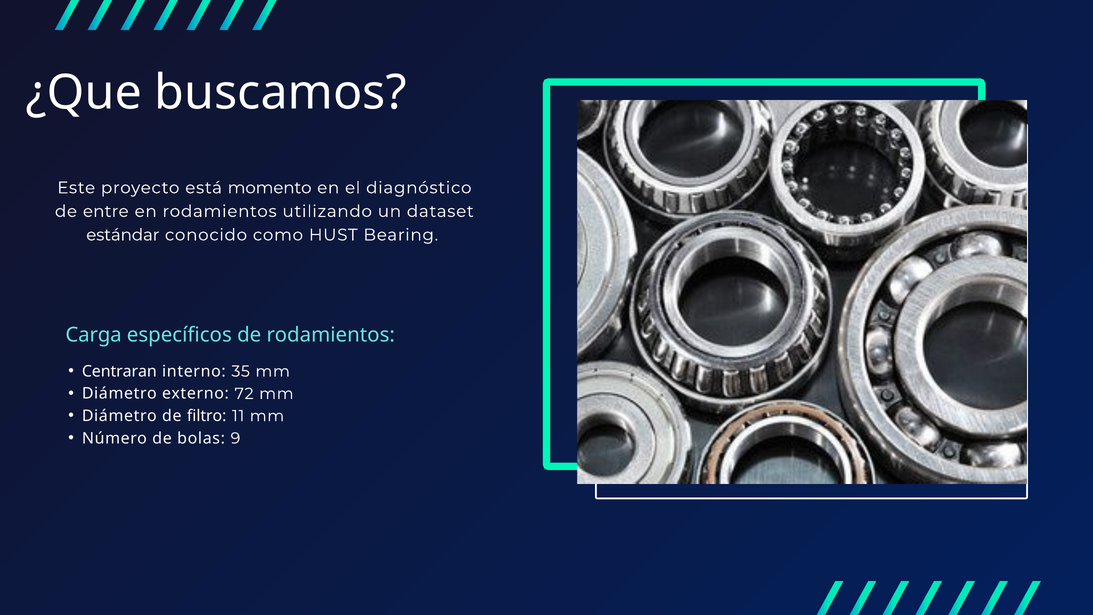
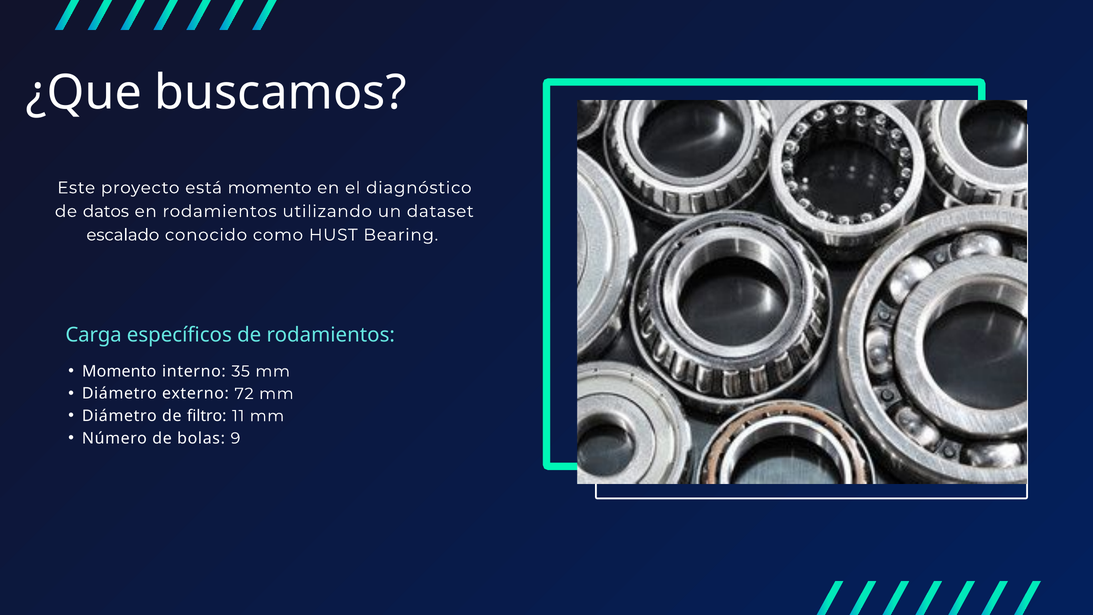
entre: entre -> datos (106, 211)
estándar: estándar -> escalado (123, 235)
Centraran: Centraran -> Momento (119, 371)
